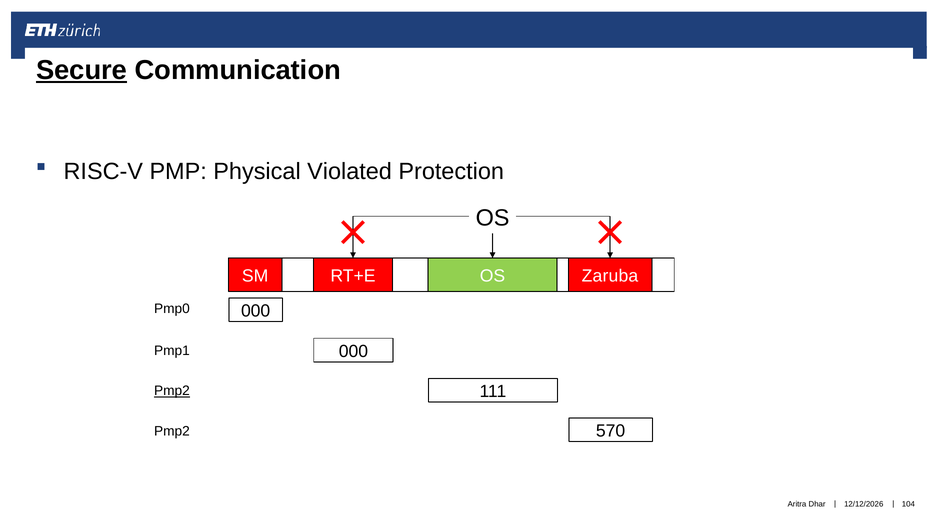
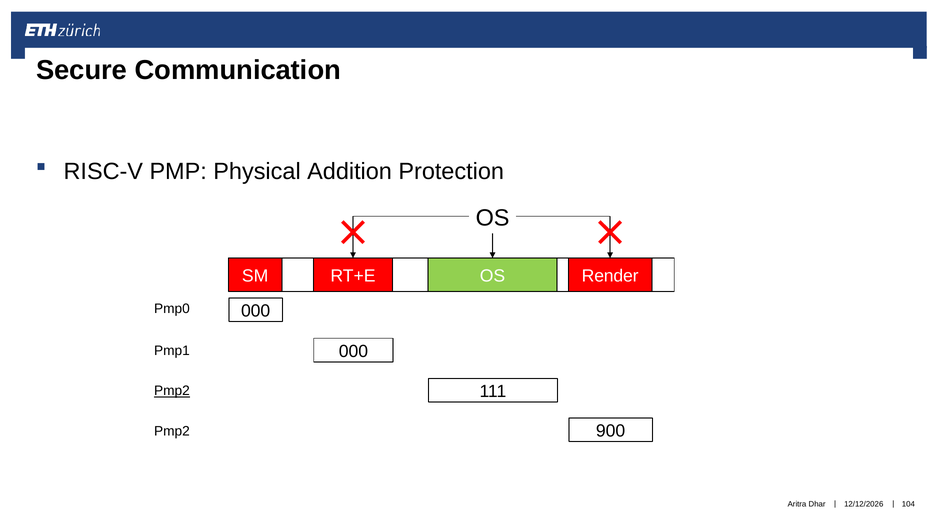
Secure underline: present -> none (82, 70)
Violated: Violated -> Addition (350, 171)
Zaruba: Zaruba -> Render (610, 276)
570: 570 -> 900 (611, 431)
